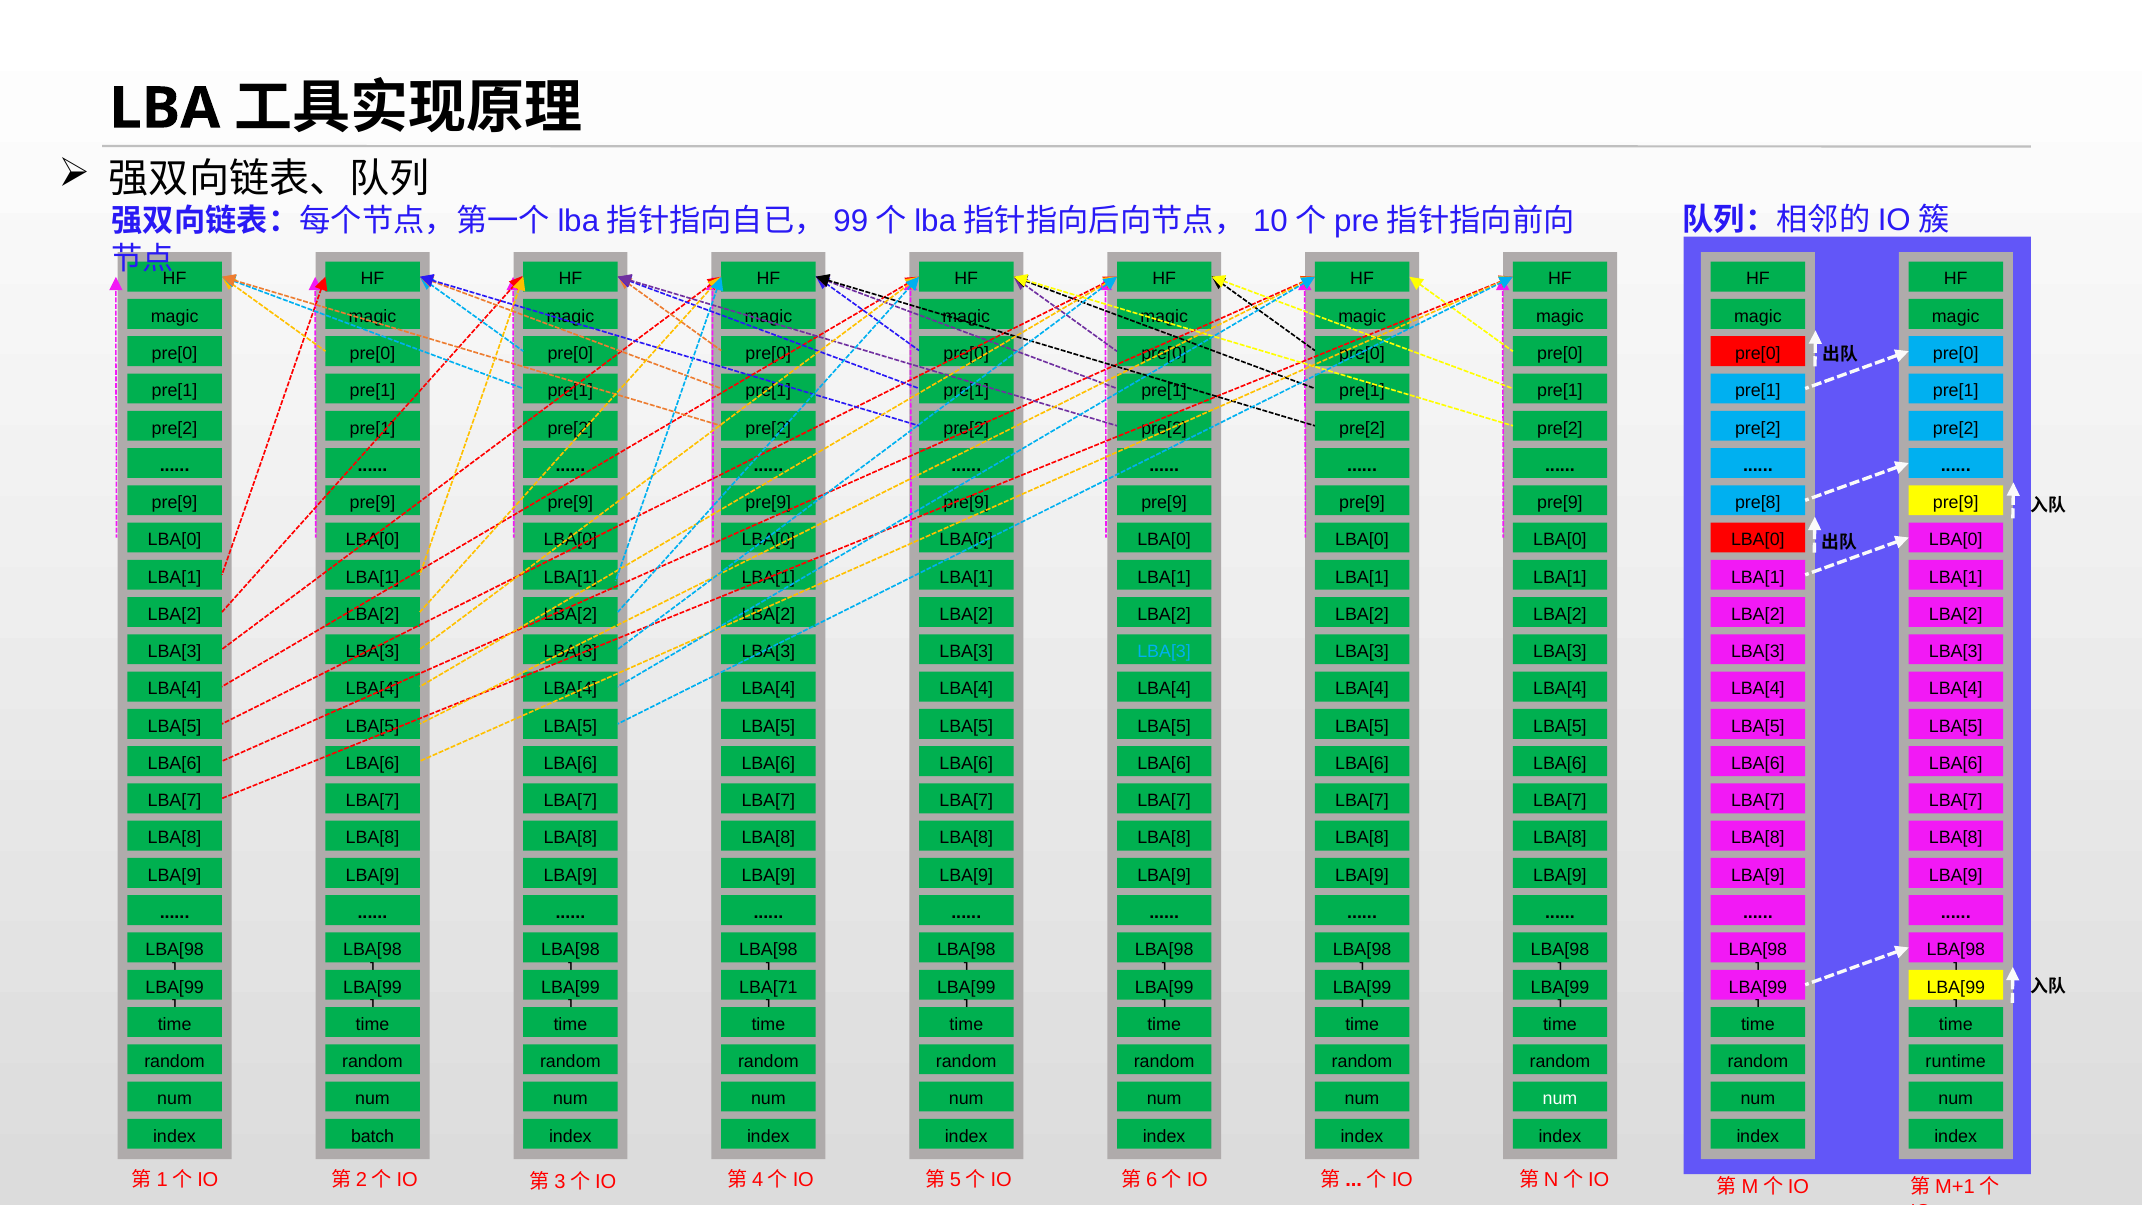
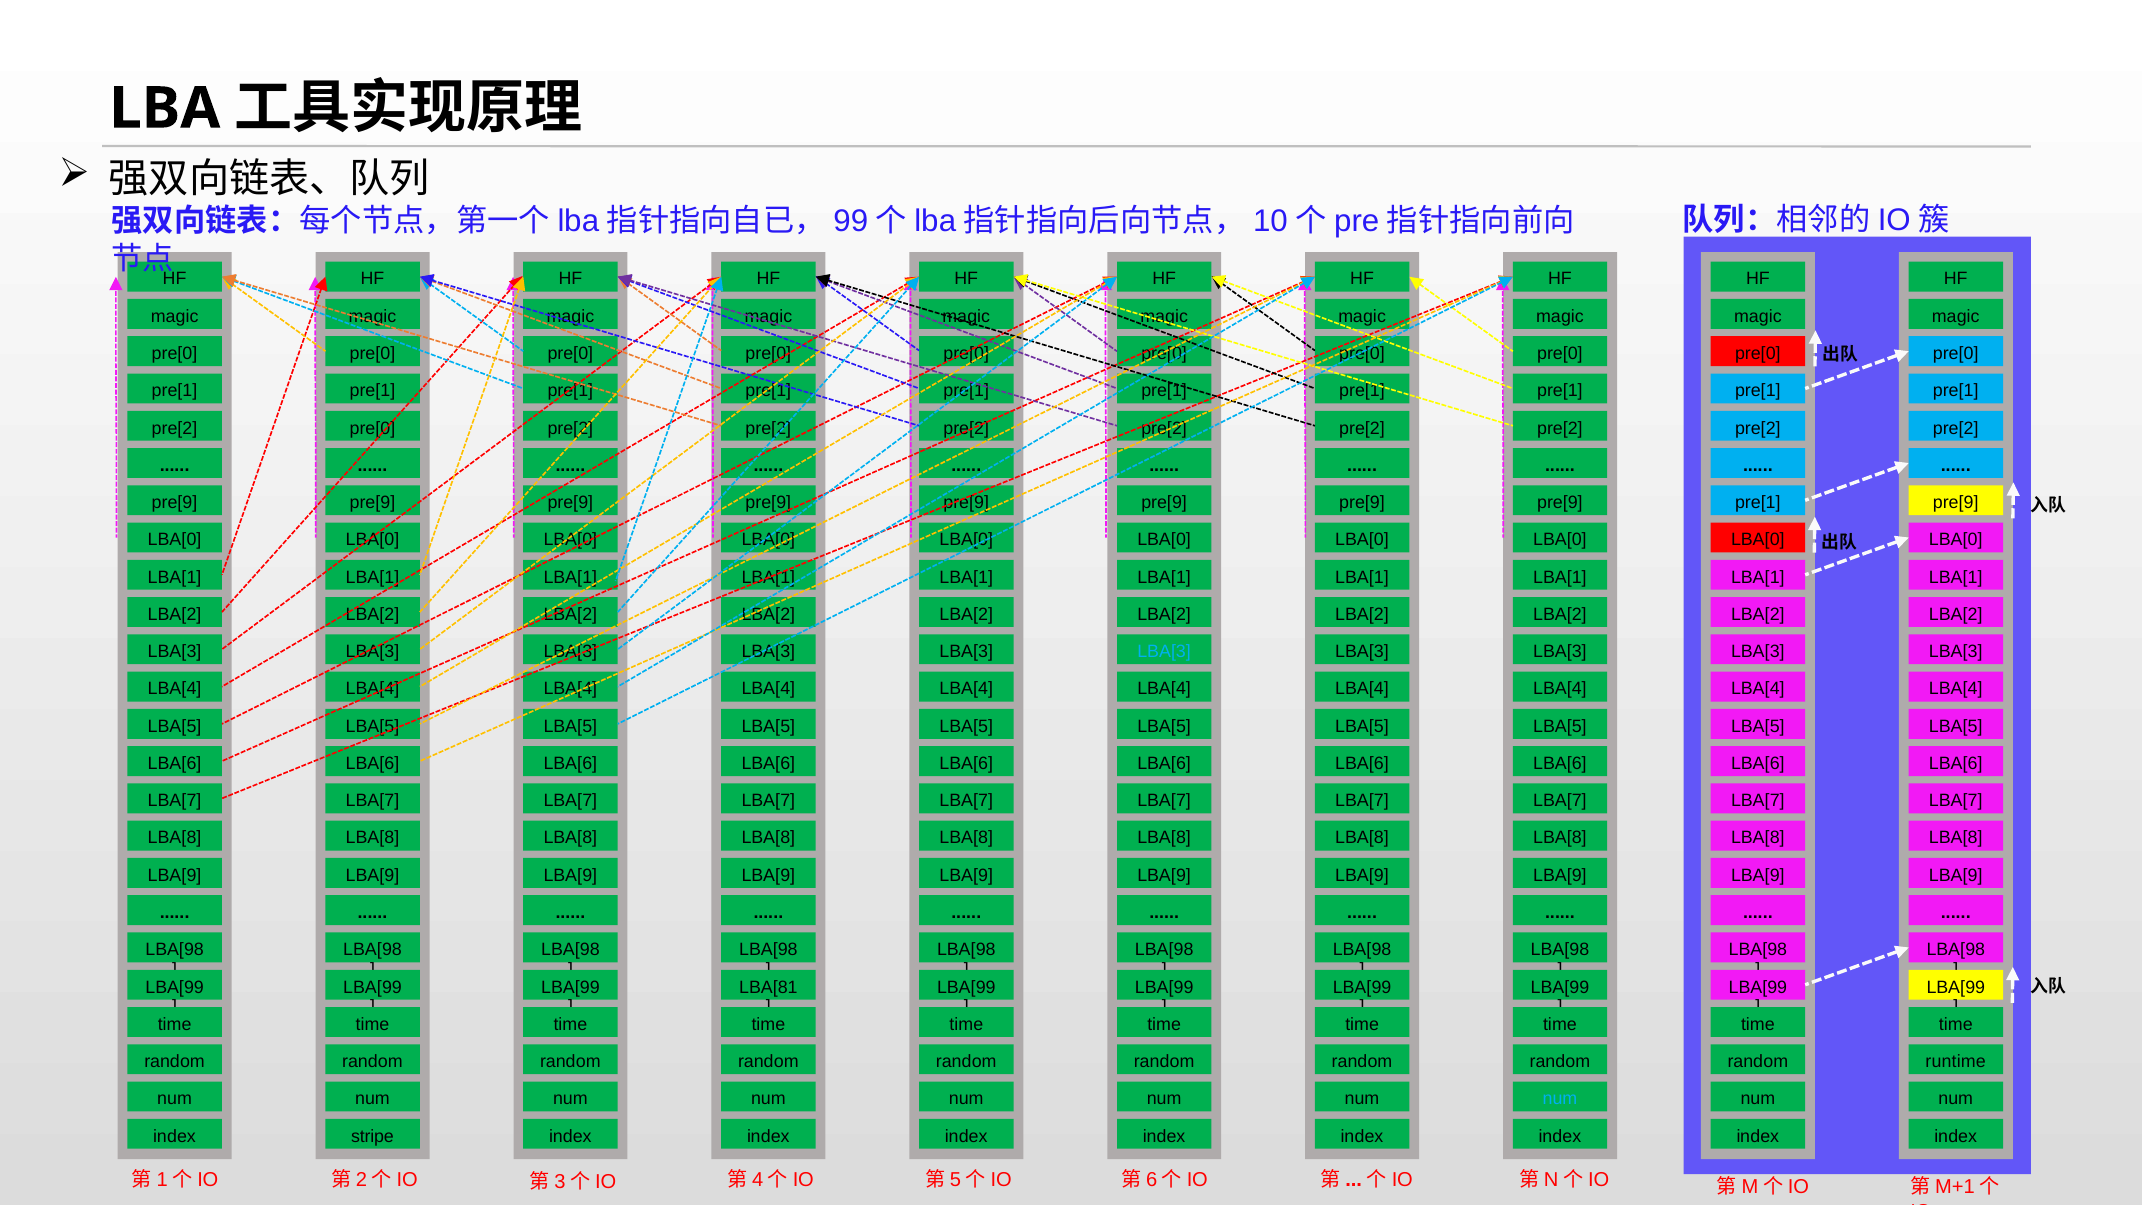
pre[1: pre[1 -> pre[0 (372, 428)
pre[8: pre[8 -> pre[1 (1758, 503)
LBA[71: LBA[71 -> LBA[81 (768, 987)
num colour: white -> light blue (1560, 1099)
batch: batch -> stripe (373, 1136)
